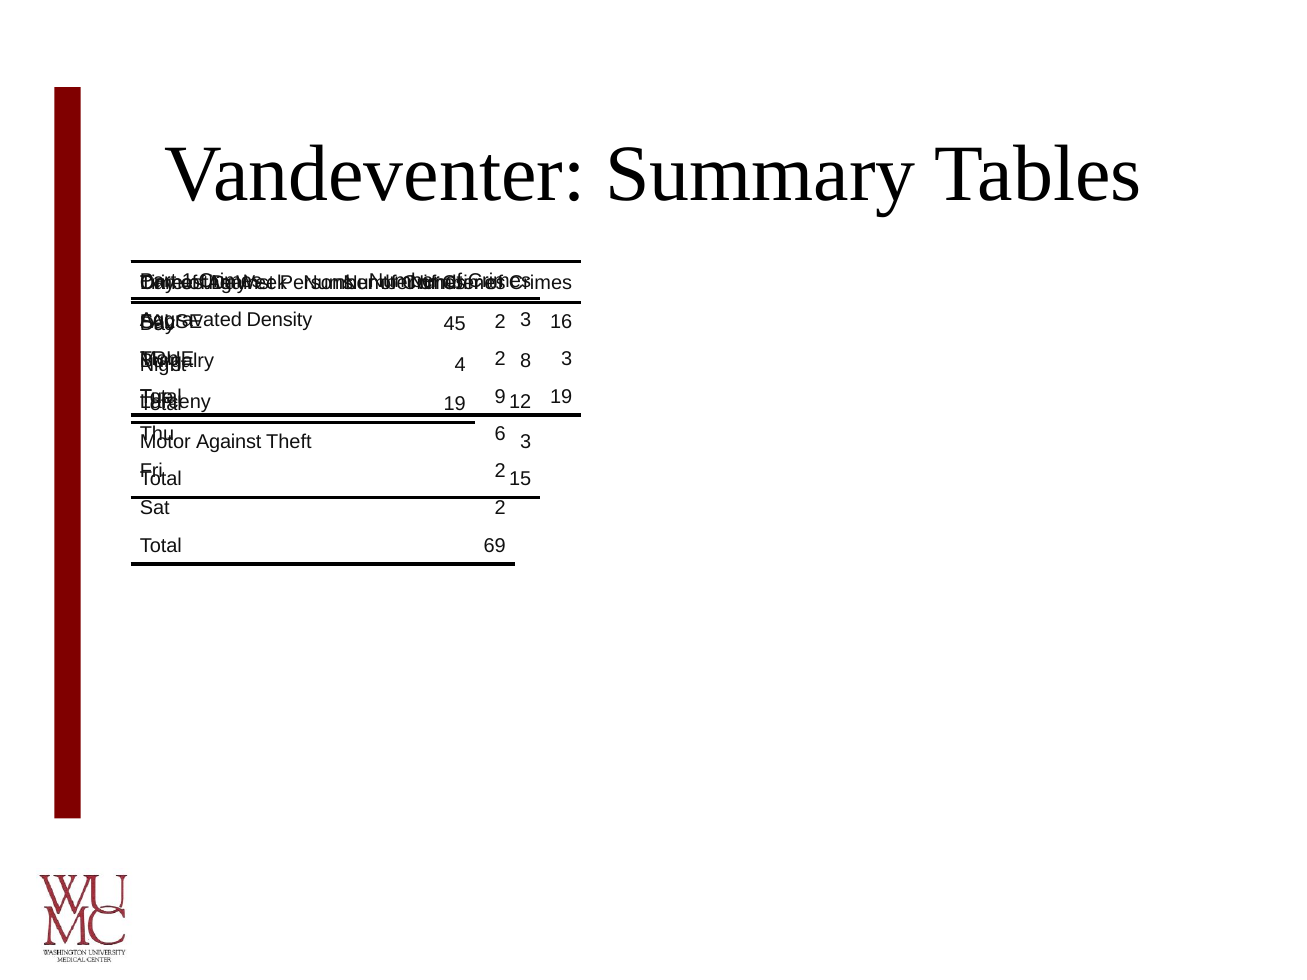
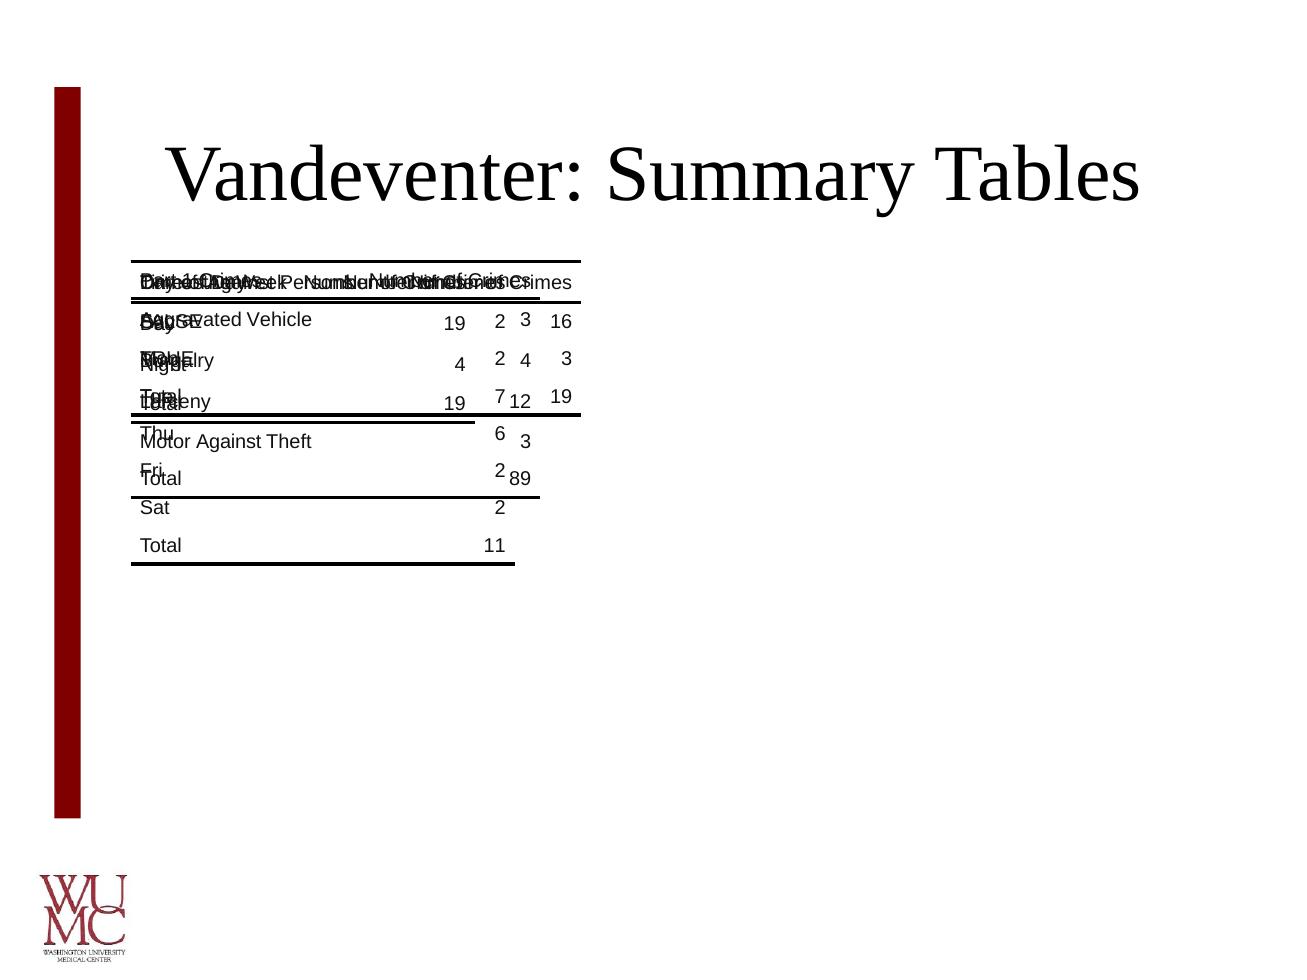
Density: Density -> Vehicle (279, 320)
45: 45 -> 19 (455, 324)
8: 8 -> 4 (526, 361)
9: 9 -> 7 (500, 397)
15: 15 -> 89 (520, 479)
69: 69 -> 11 (495, 546)
